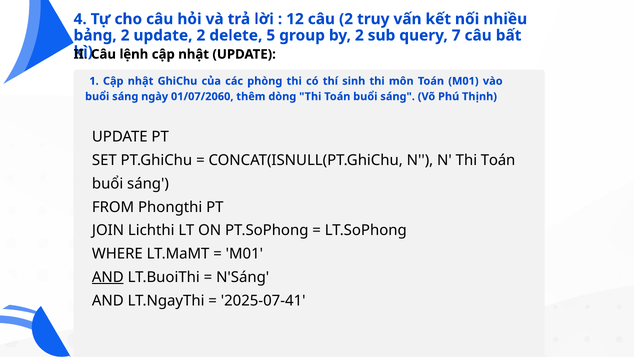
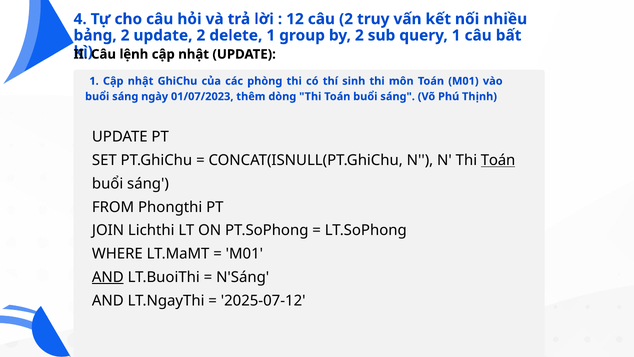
delete 5: 5 -> 1 (271, 35)
query 7: 7 -> 1 (456, 35)
01/07/2060: 01/07/2060 -> 01/07/2023 (202, 96)
Toán underline: none -> present (498, 160)
2025-07-41: 2025-07-41 -> 2025-07-12 (263, 300)
